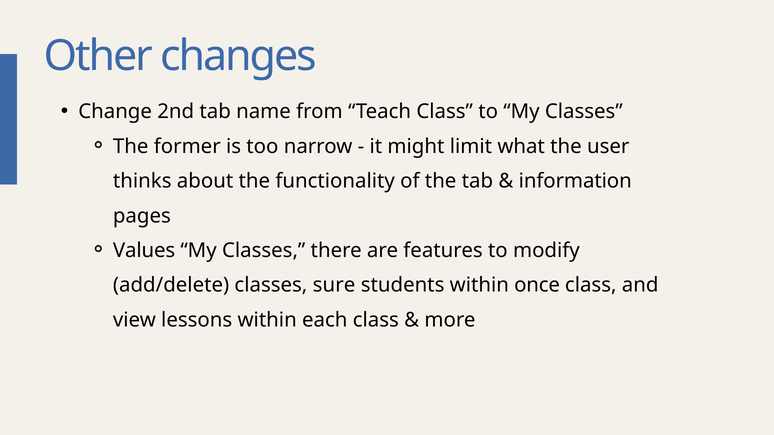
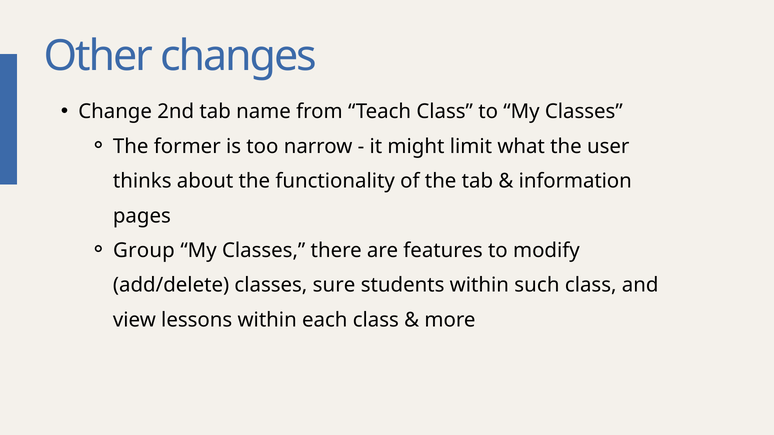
Values: Values -> Group (144, 251)
once: once -> such (537, 285)
